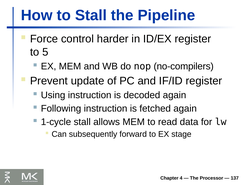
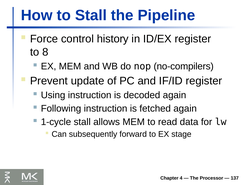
harder: harder -> history (113, 39)
5: 5 -> 8 (45, 52)
